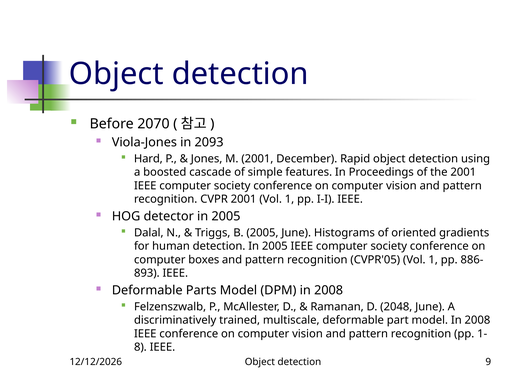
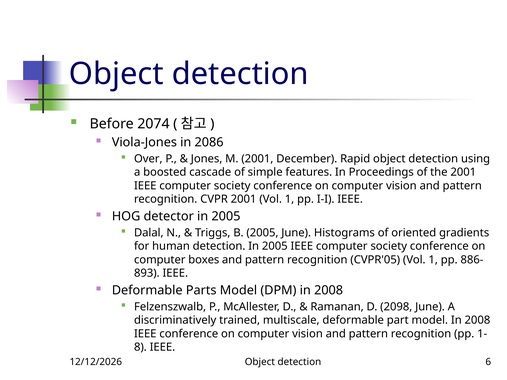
2070: 2070 -> 2074 (153, 124)
2093: 2093 -> 2086 (209, 142)
Hard: Hard -> Over (148, 159)
2048: 2048 -> 2098 (396, 307)
9: 9 -> 6 (488, 362)
